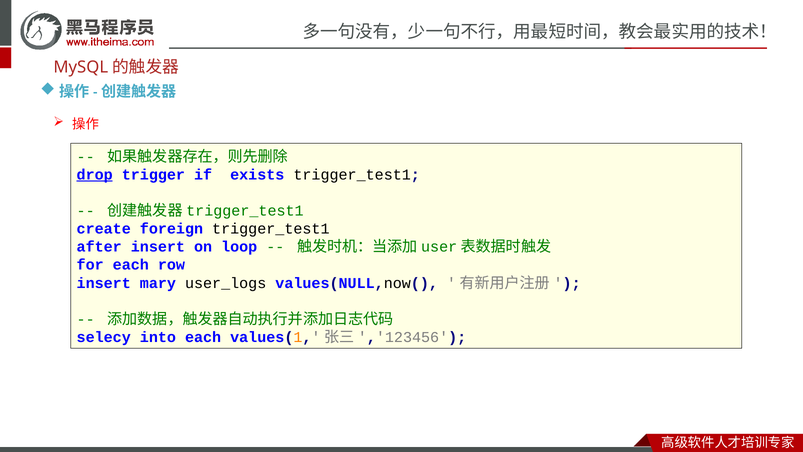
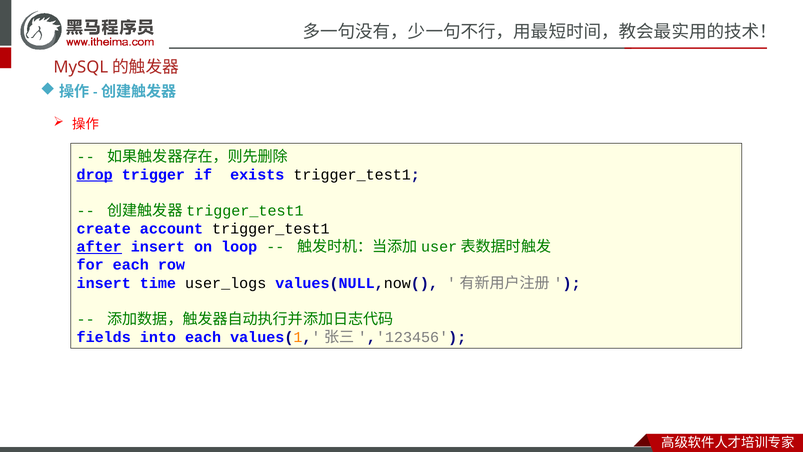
foreign: foreign -> account (171, 229)
after underline: none -> present (99, 247)
mary: mary -> time (158, 283)
selecy: selecy -> fields (104, 337)
